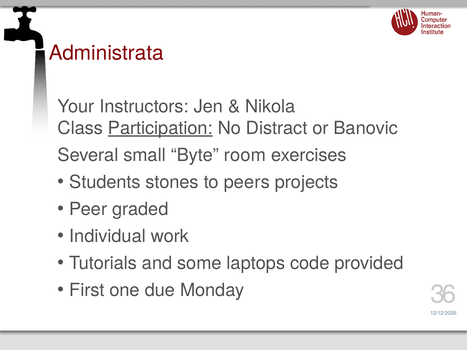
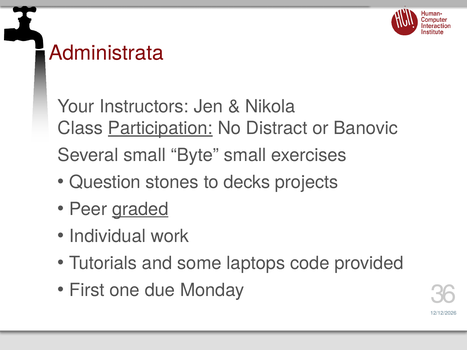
Byte room: room -> small (245, 155)
Students: Students -> Question (105, 182)
peers: peers -> decks (247, 182)
graded underline: none -> present (140, 209)
